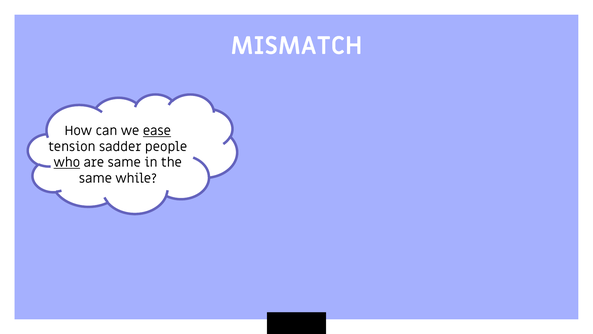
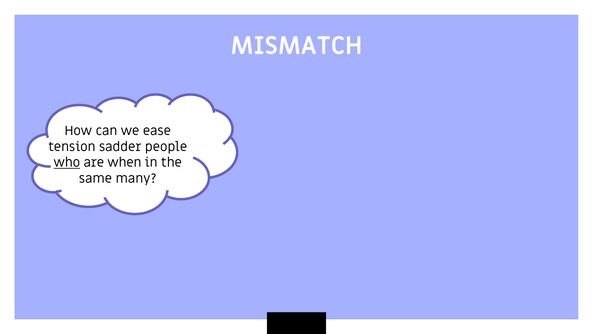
ease underline: present -> none (157, 131)
are same: same -> when (124, 162)
while: while -> many (136, 178)
